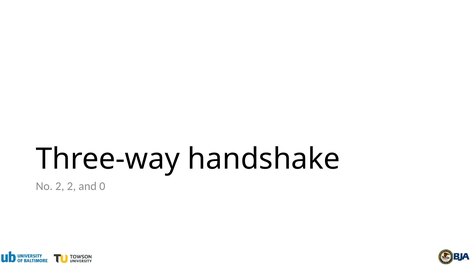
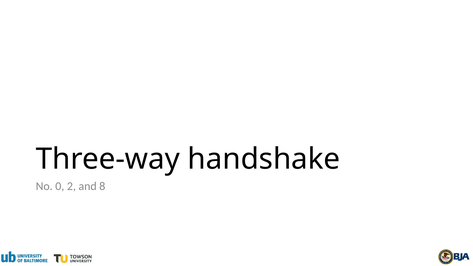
No 2: 2 -> 0 (60, 186)
0: 0 -> 8 (102, 186)
